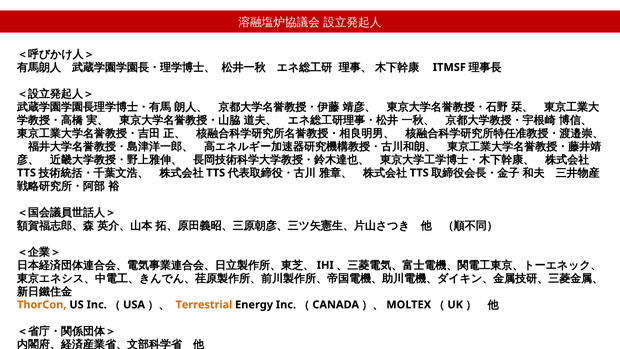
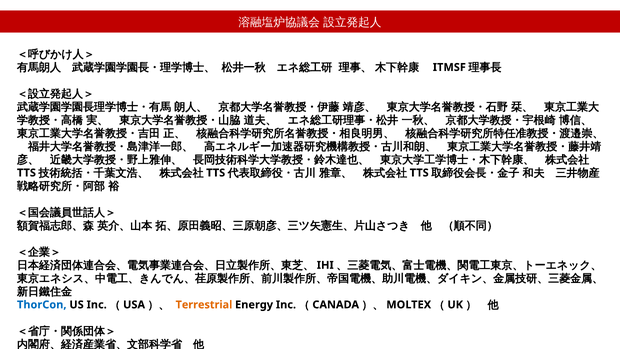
ThorCon colour: orange -> blue (42, 305)
